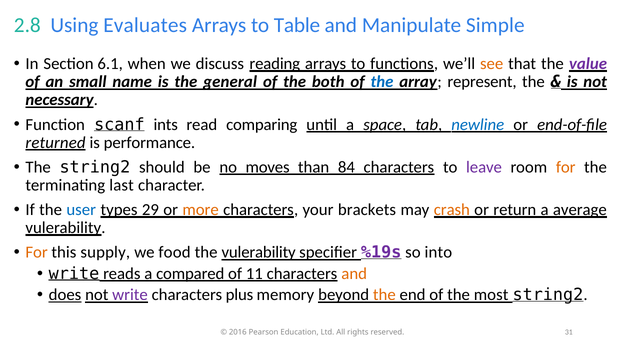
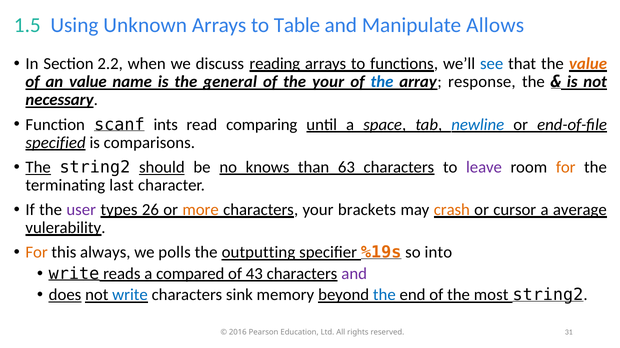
2.8: 2.8 -> 1.5 (27, 26)
Evaluates: Evaluates -> Unknown (145, 26)
Simple: Simple -> Allows (495, 26)
6.1: 6.1 -> 2.2 (110, 64)
see colour: orange -> blue (492, 64)
value colour: purple -> orange (588, 64)
an small: small -> value (88, 82)
the both: both -> your (328, 82)
represent: represent -> response (482, 82)
returned: returned -> specified (56, 143)
performance: performance -> comparisons (149, 143)
The underline: none -> present (38, 167)
should underline: none -> present (162, 167)
moves: moves -> knows (268, 167)
84: 84 -> 63 (346, 167)
user colour: blue -> purple (81, 210)
29: 29 -> 26 (150, 210)
return: return -> cursor (515, 210)
supply: supply -> always (105, 253)
food: food -> polls (175, 253)
the vulerability: vulerability -> outputting (258, 253)
%19s colour: purple -> orange (381, 253)
11: 11 -> 43 (254, 274)
and colour: orange -> purple (354, 274)
write colour: purple -> blue (130, 296)
plus: plus -> sink (239, 296)
the colour: orange -> blue (384, 296)
